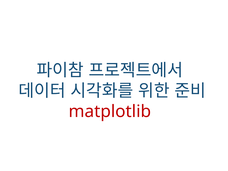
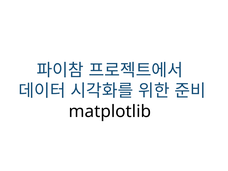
matplotlib colour: red -> black (110, 111)
